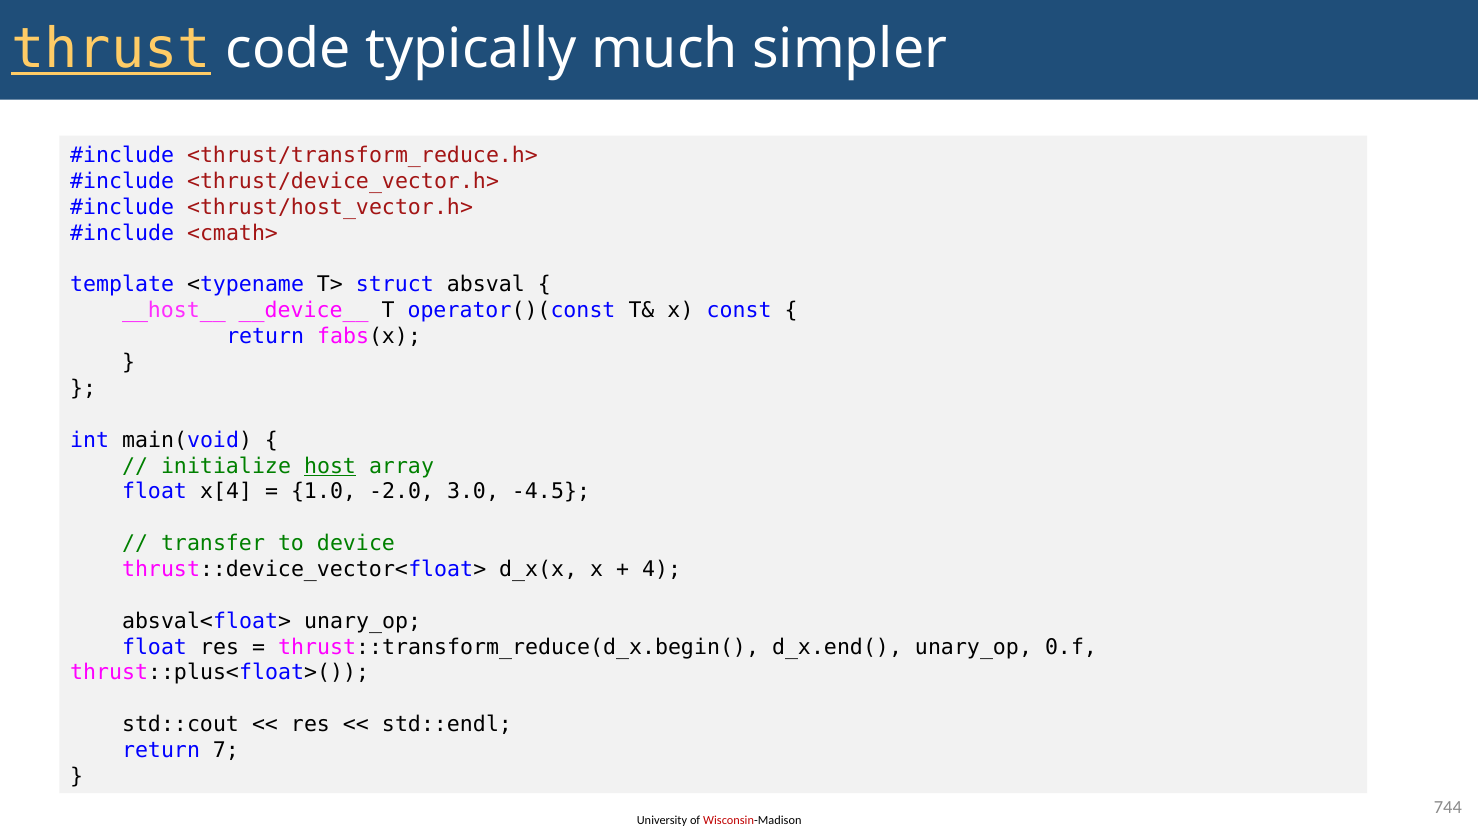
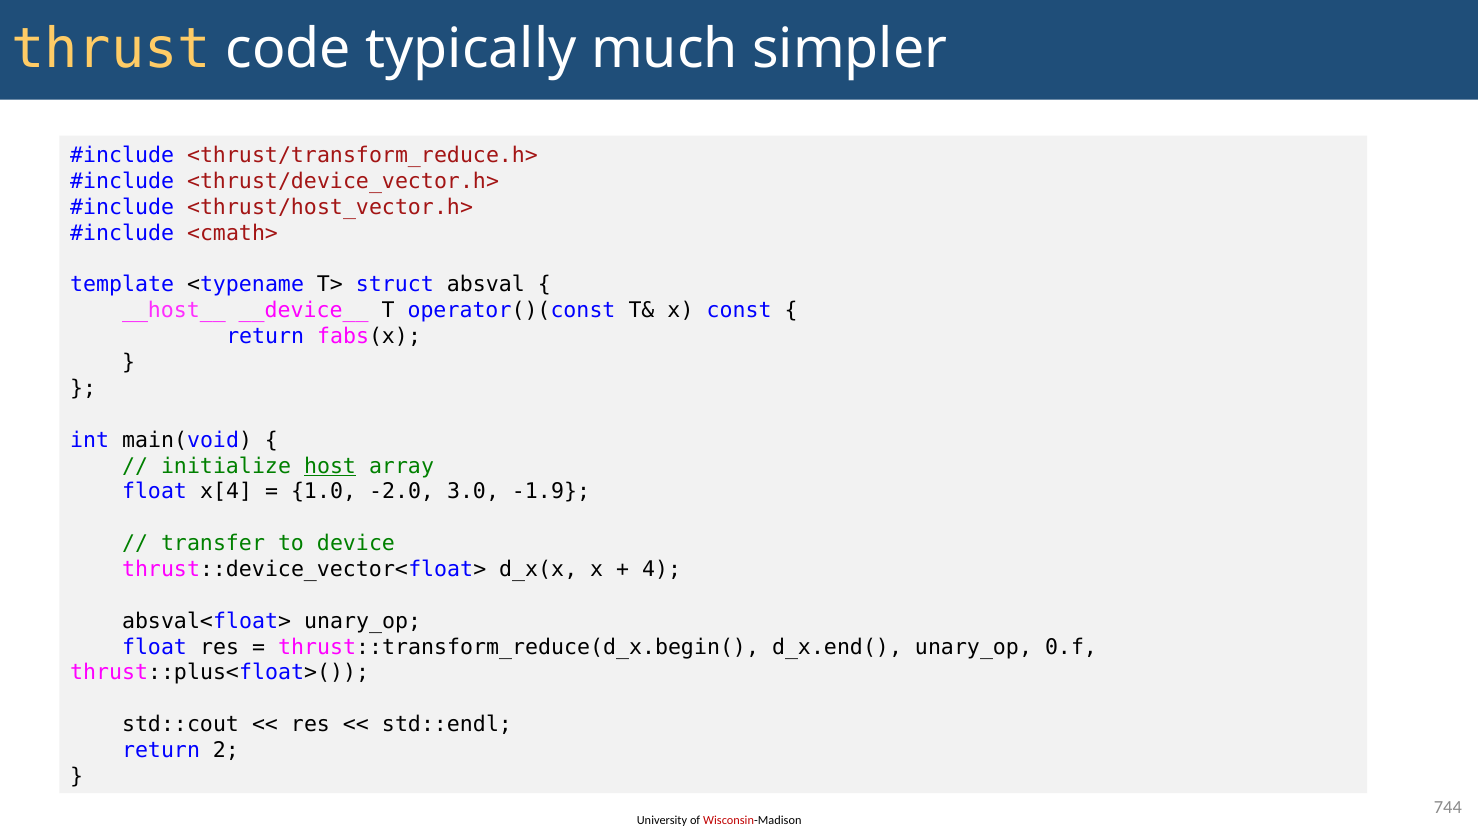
thrust underline: present -> none (111, 50)
-4.5: -4.5 -> -1.9 (551, 492)
7: 7 -> 2 (226, 751)
